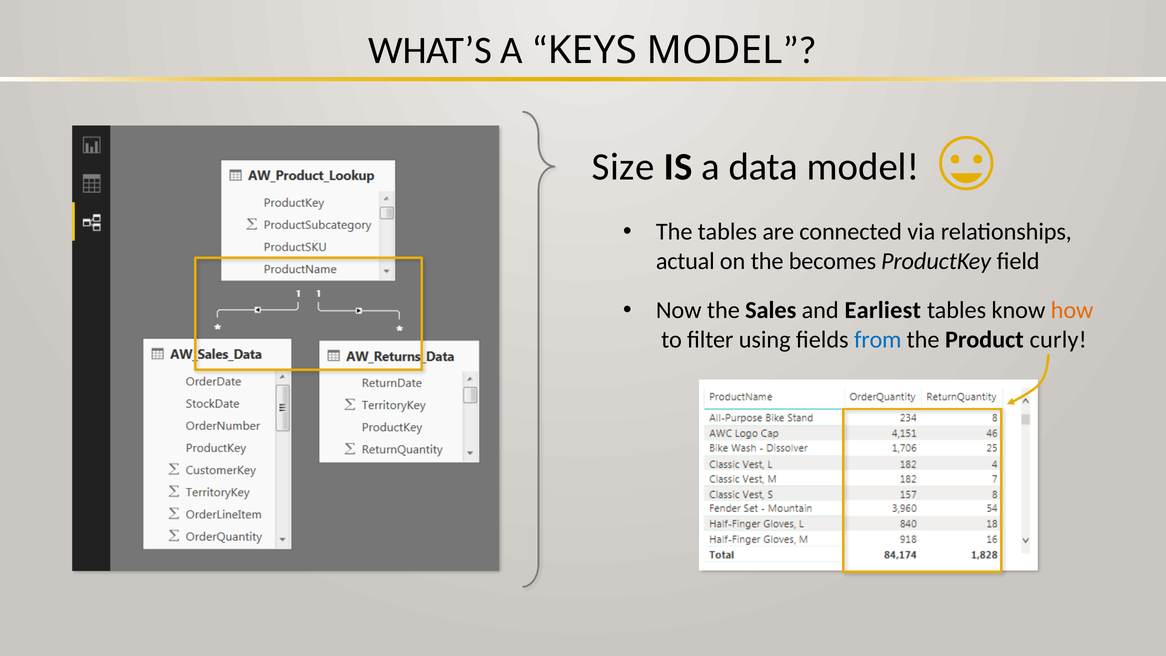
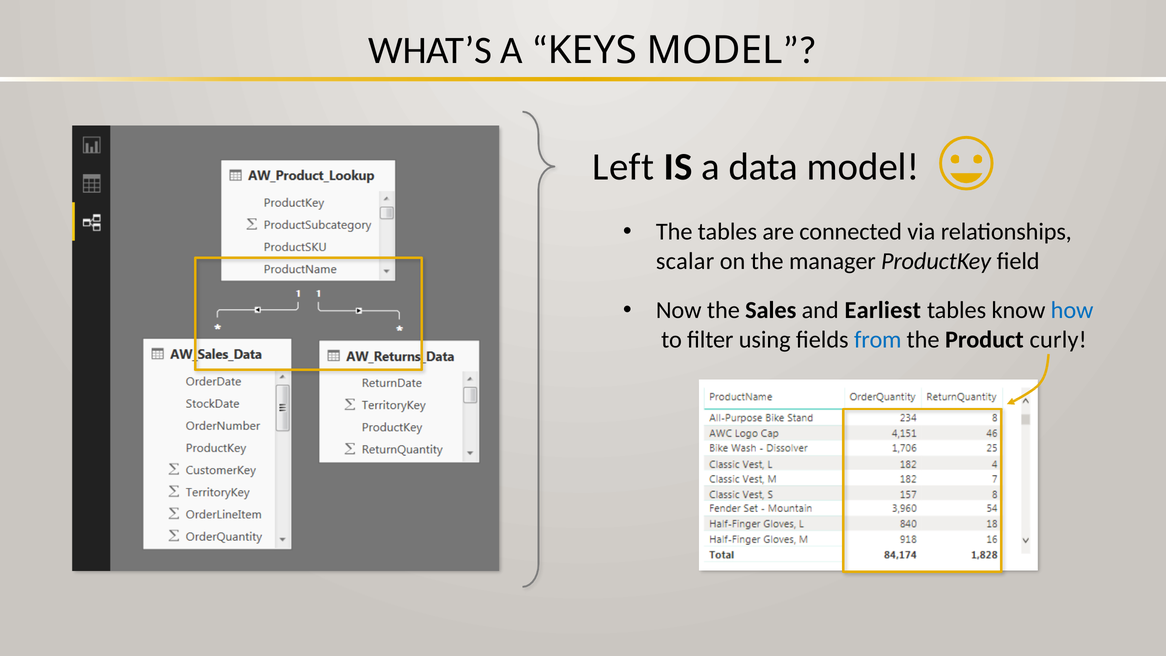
Size: Size -> Left (623, 167)
actual: actual -> scalar (685, 261)
becomes: becomes -> manager (832, 261)
how colour: orange -> blue (1072, 310)
